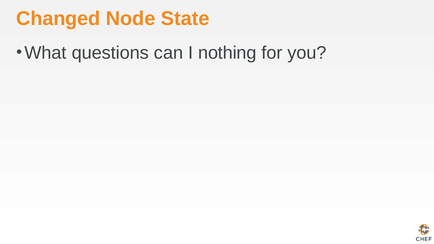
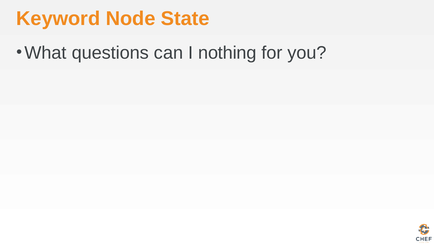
Changed: Changed -> Keyword (58, 19)
